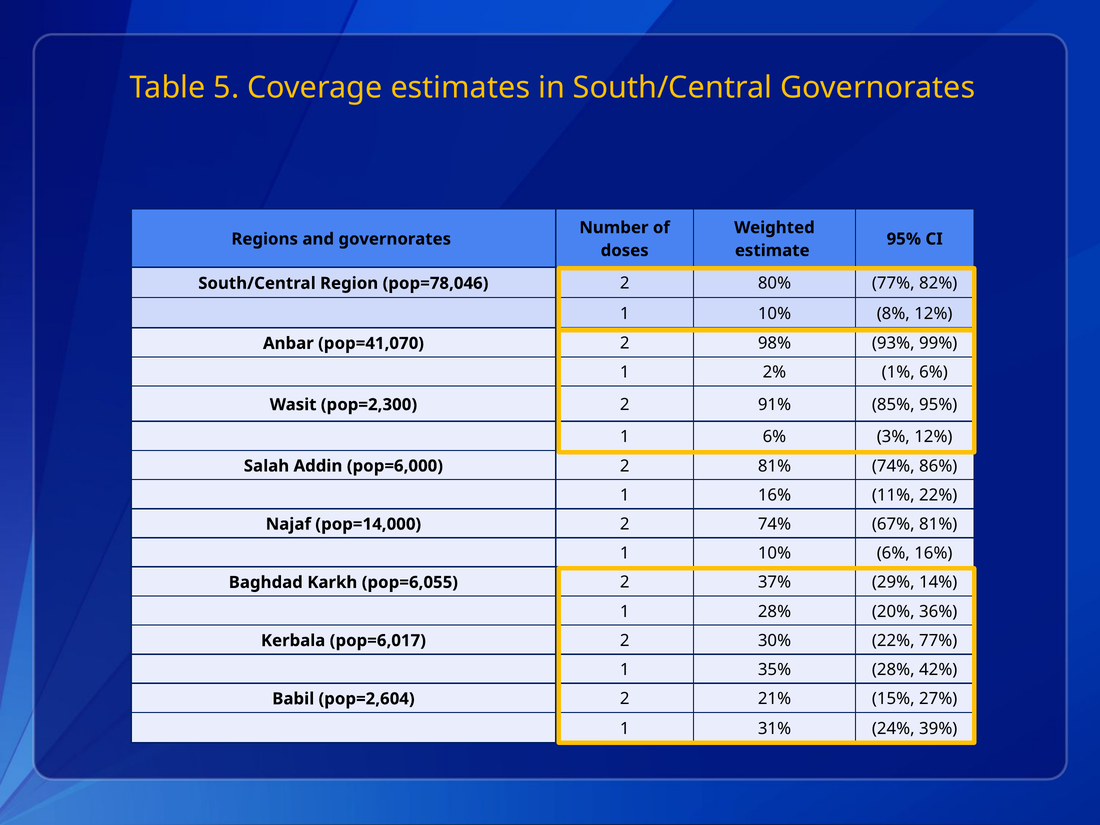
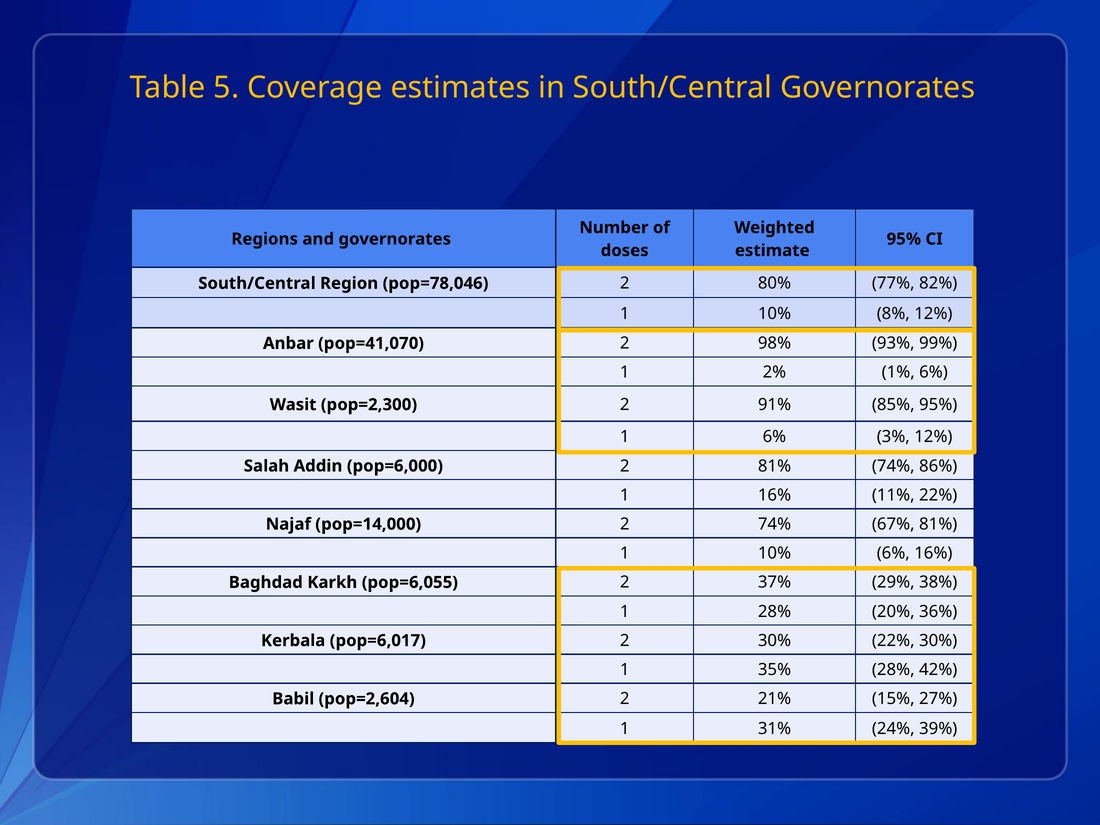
14%: 14% -> 38% (938, 582)
22% 77%: 77% -> 30% (938, 641)
